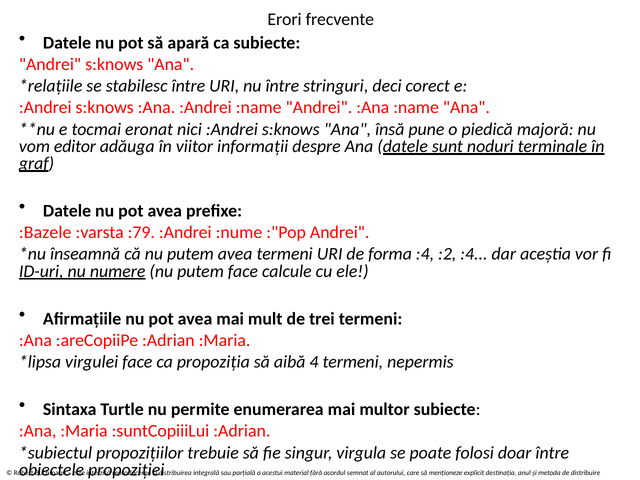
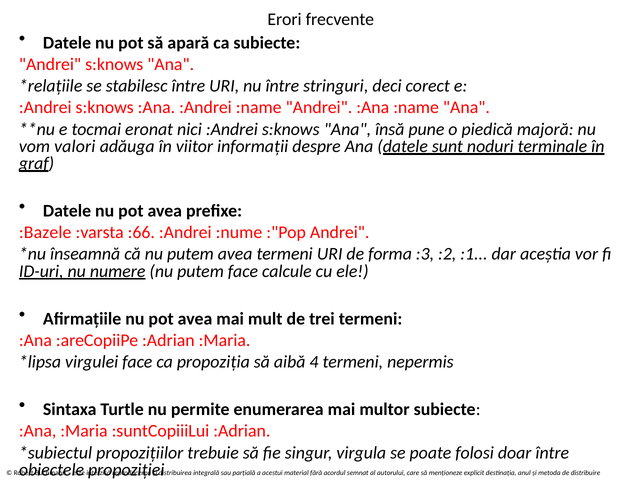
editor: editor -> valori (75, 146)
:79: :79 -> :66 (141, 232)
forma :4: :4 -> :3 (425, 254)
:2 :4: :4 -> :1 (474, 254)
